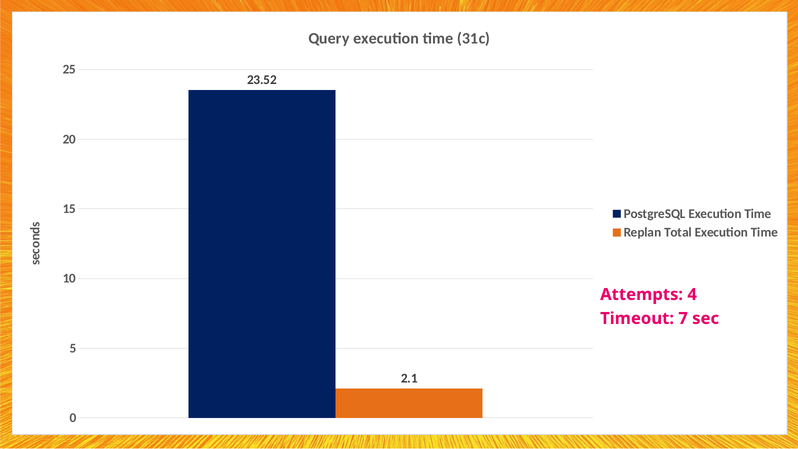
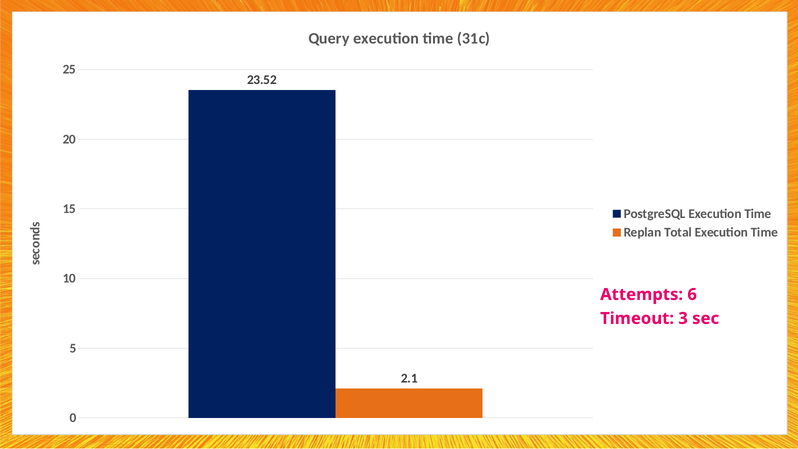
4: 4 -> 6 (692, 294)
7: 7 -> 3 (683, 318)
